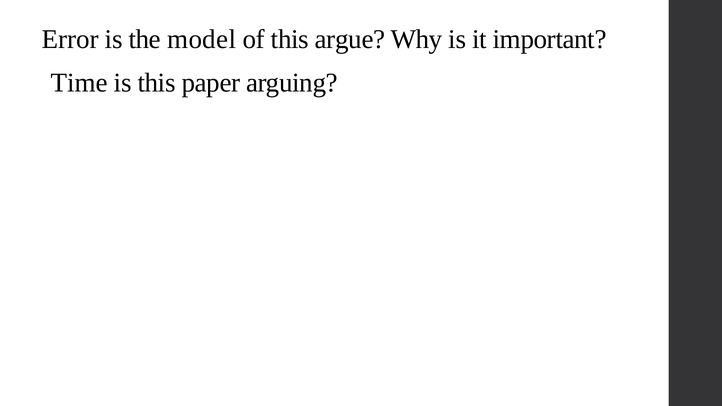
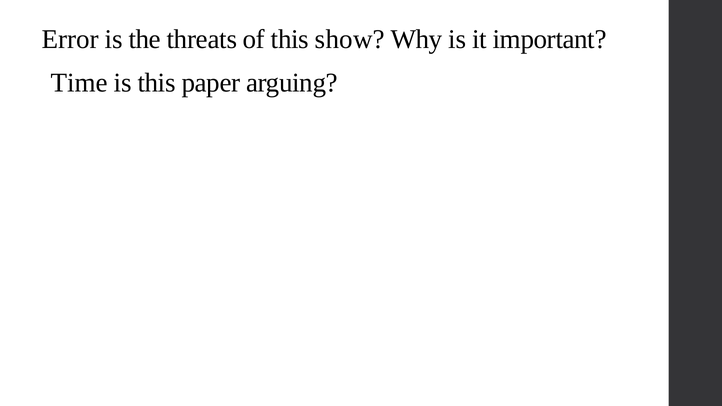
model: model -> threats (202, 39)
argue: argue -> show (350, 39)
